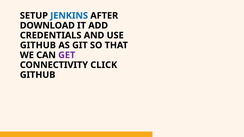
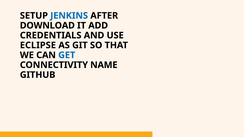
GITHUB: GITHUB -> ECLIPSE (38, 45)
GET colour: purple -> blue (67, 55)
CLICK: CLICK -> NAME (104, 65)
